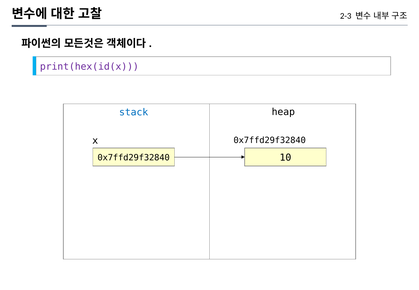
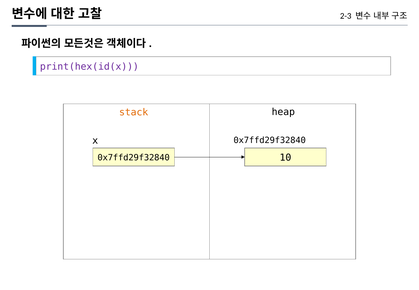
stack colour: blue -> orange (134, 112)
